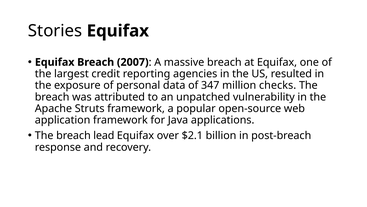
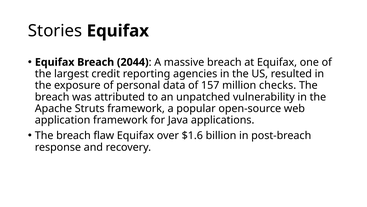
2007: 2007 -> 2044 (133, 62)
347: 347 -> 157 (210, 85)
lead: lead -> flaw (104, 135)
$2.1: $2.1 -> $1.6 (192, 135)
